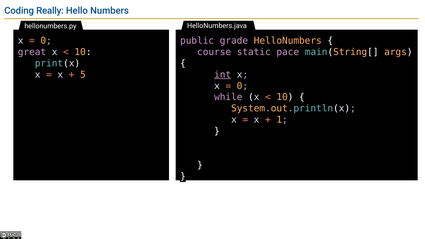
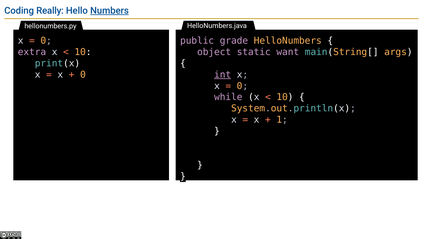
Numbers underline: none -> present (109, 11)
great: great -> extra (32, 52)
course: course -> object (214, 52)
pace: pace -> want (288, 52)
5: 5 -> 0 (83, 75)
